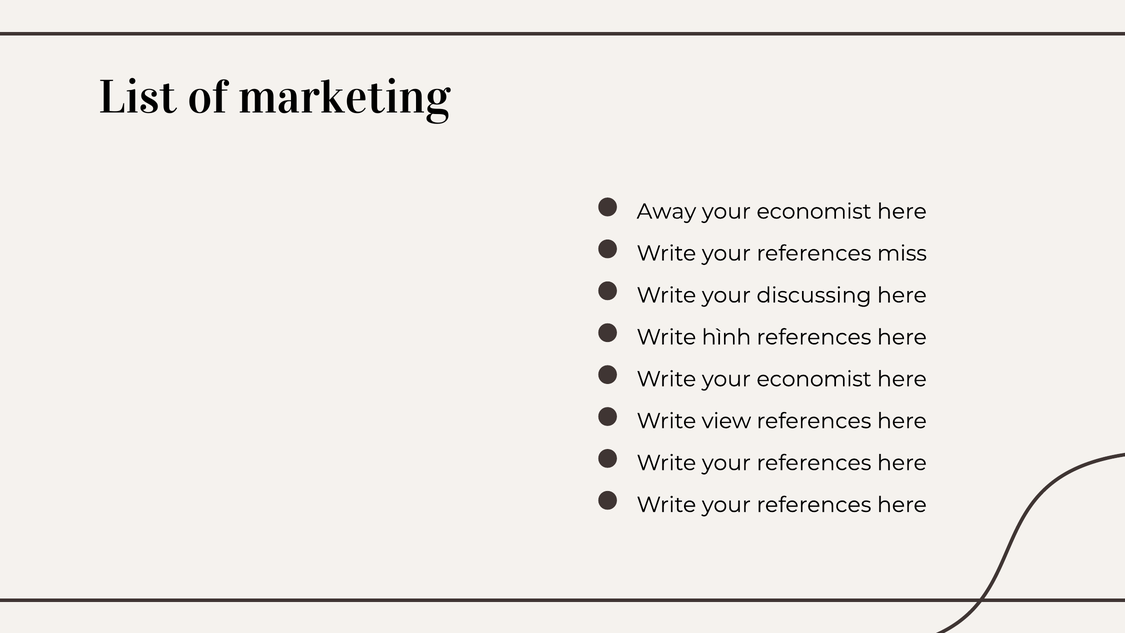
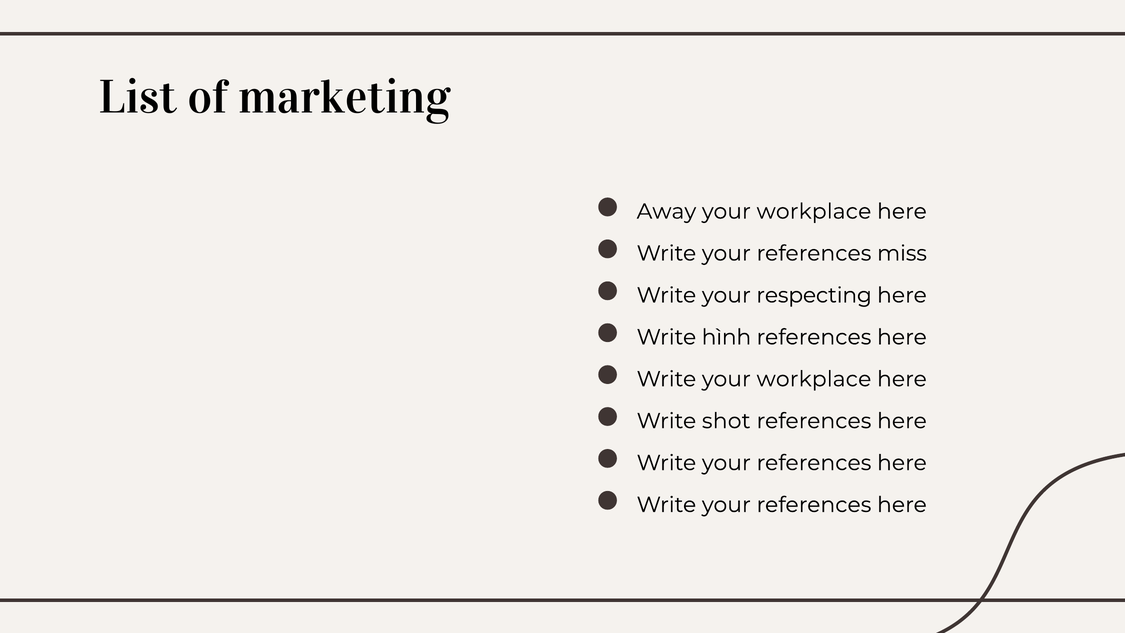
economist: economist -> workplace (814, 211)
discussing: discussing -> respecting (814, 295)
Write your economist: economist -> workplace (814, 379)
view: view -> shot (726, 421)
